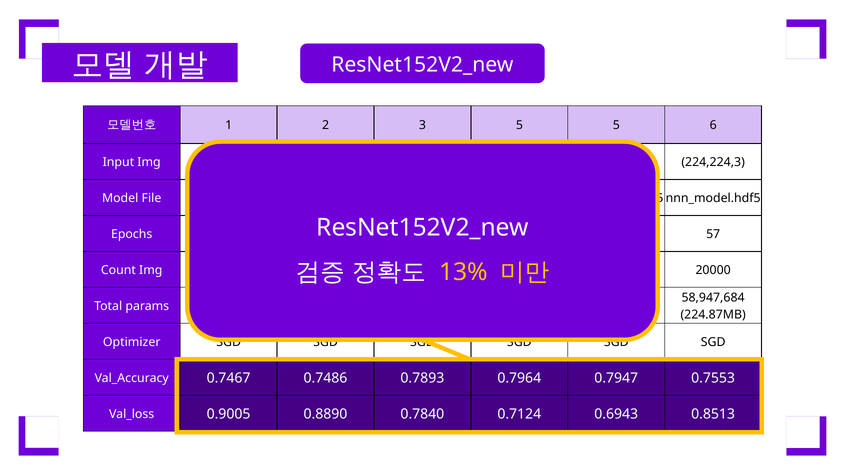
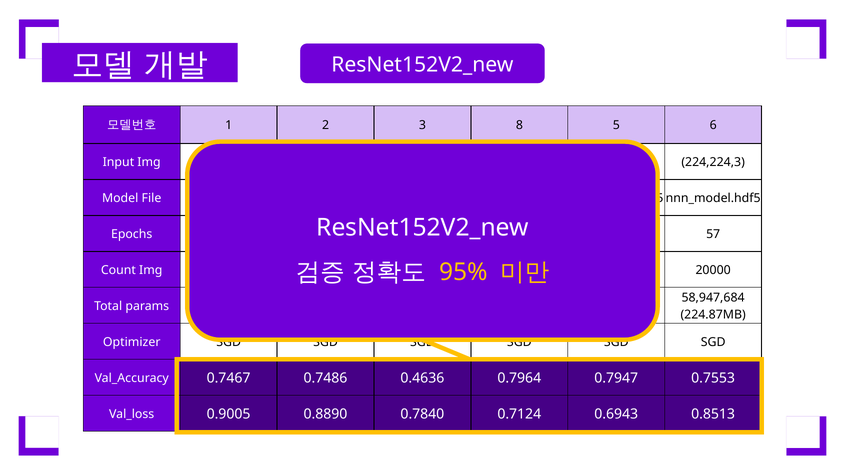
3 5: 5 -> 8 (519, 125)
13%: 13% -> 95% (464, 272)
0.7893: 0.7893 -> 0.4636 (422, 378)
